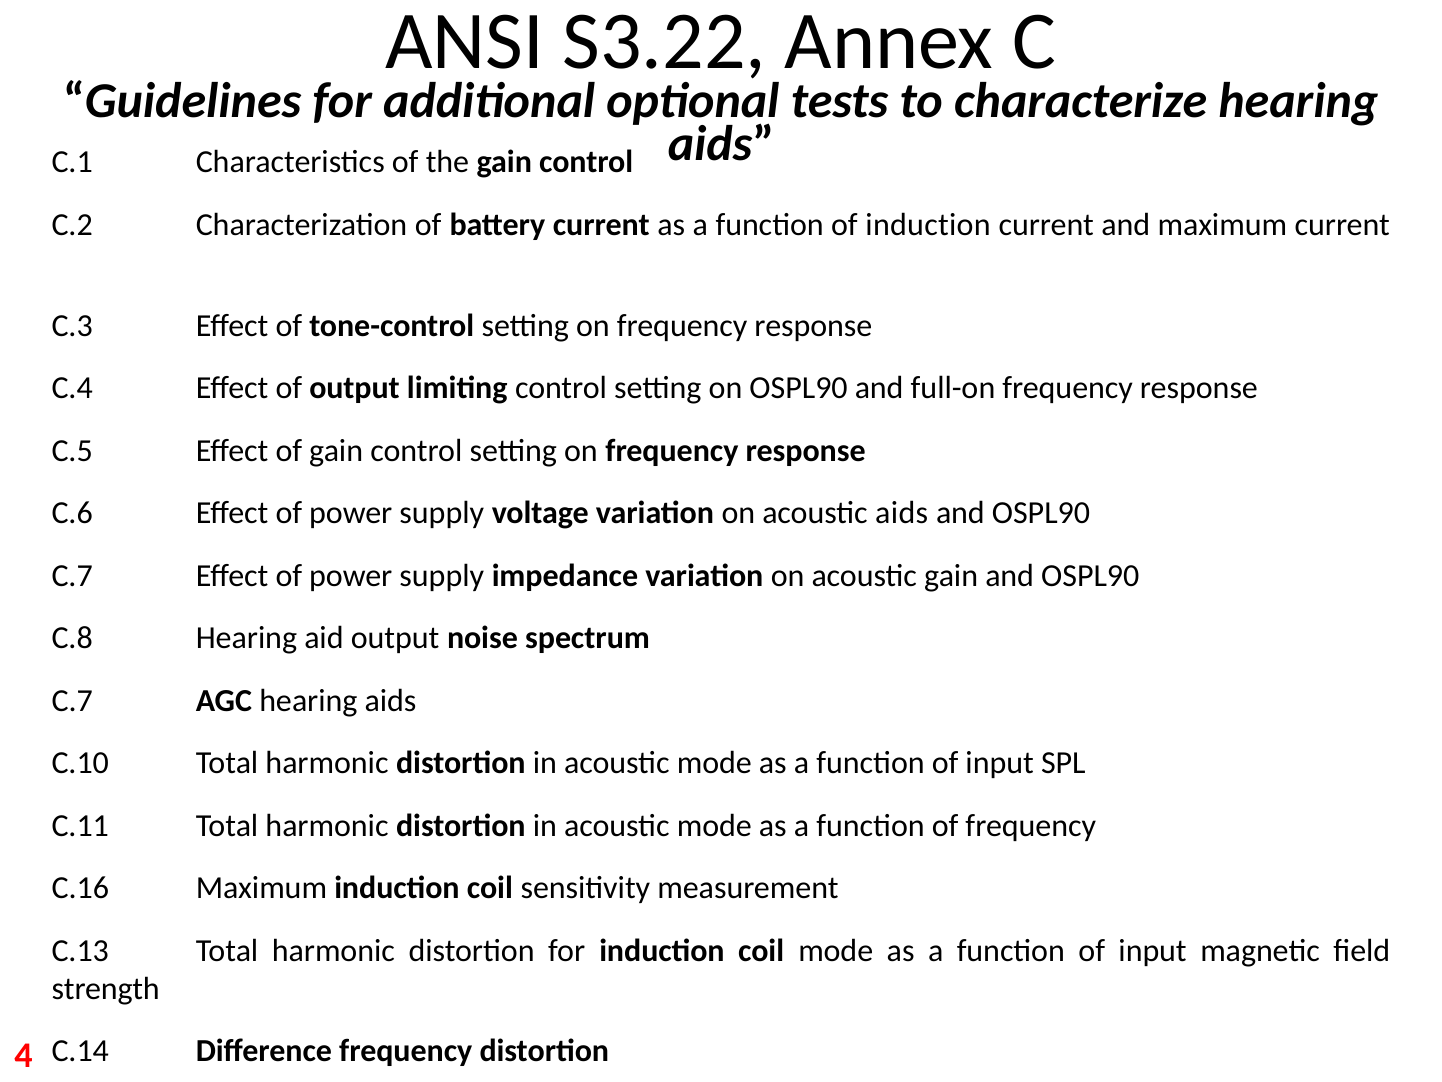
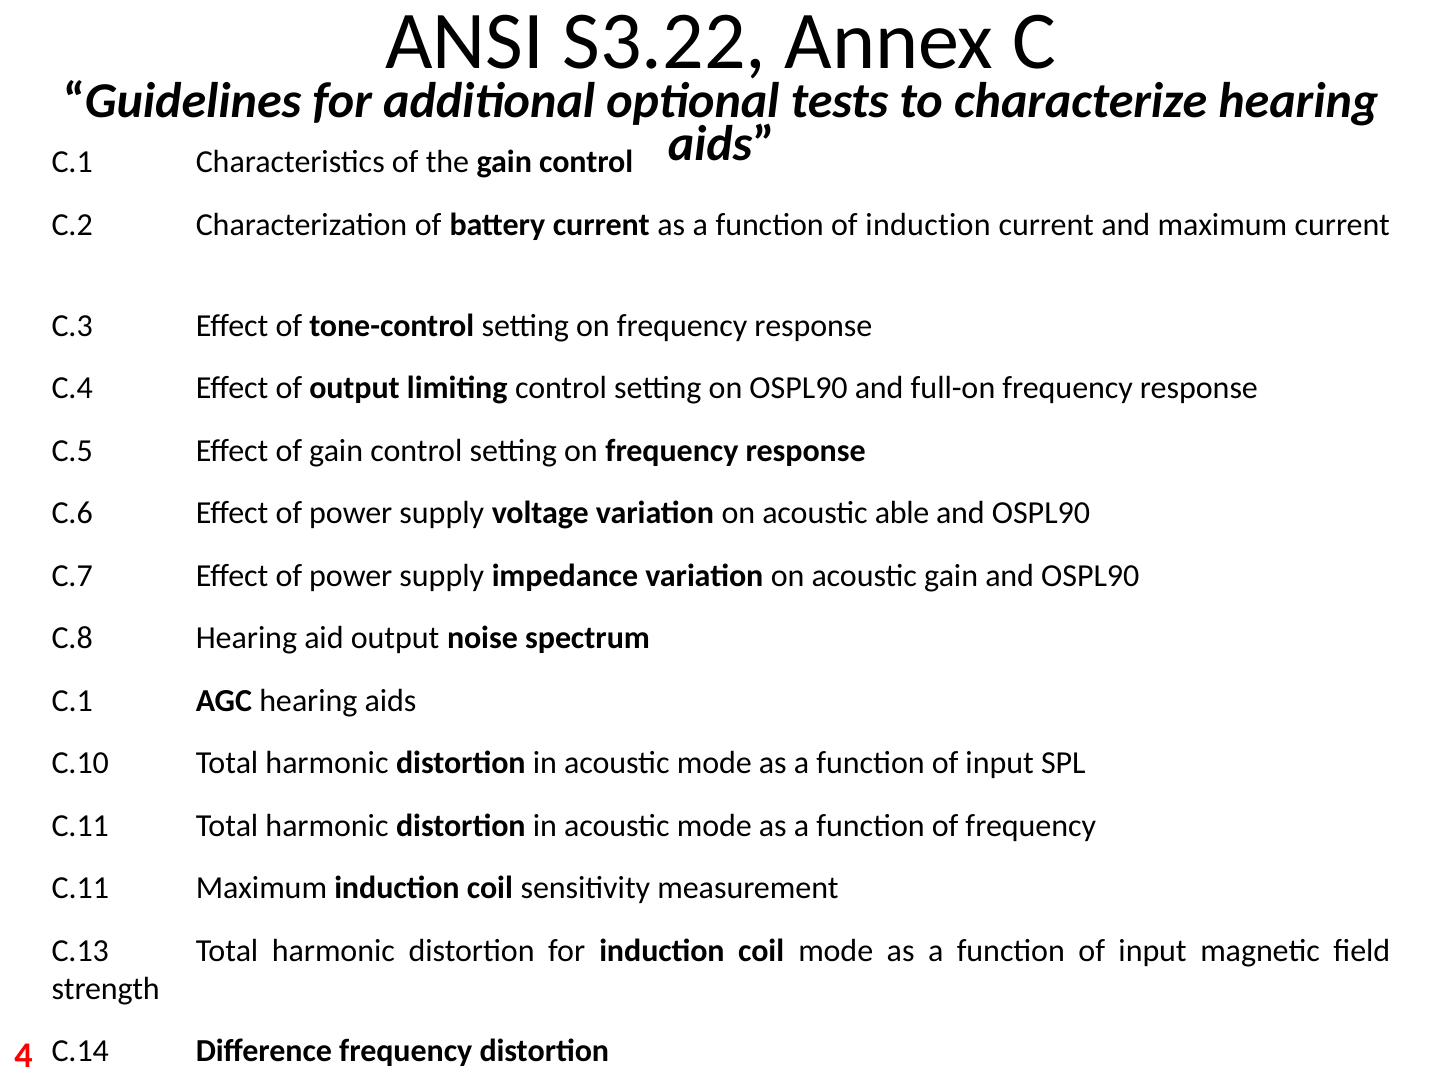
acoustic aids: aids -> able (902, 513)
C.7: C.7 -> C.1 (72, 700)
C.16: C.16 -> C.11 (80, 888)
